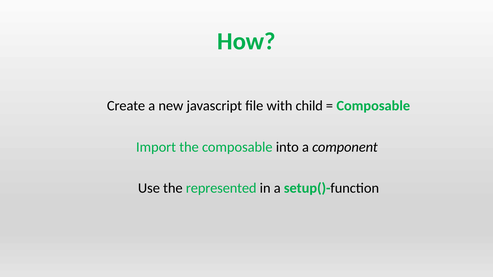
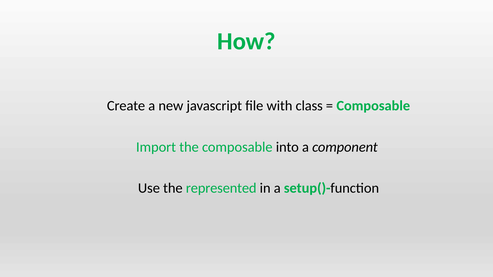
child: child -> class (309, 106)
